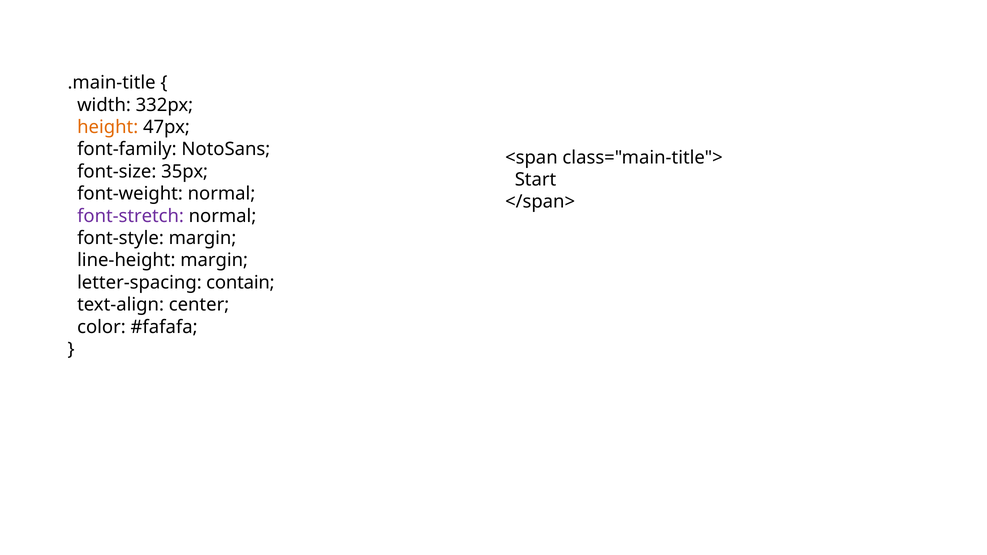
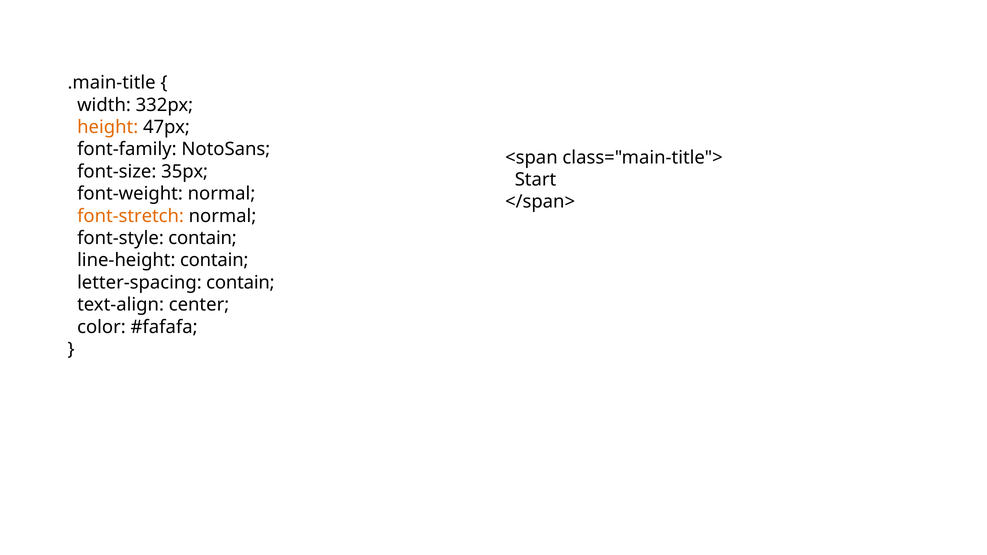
font-stretch colour: purple -> orange (131, 216)
font-style margin: margin -> contain (203, 238)
line-height margin: margin -> contain (214, 260)
